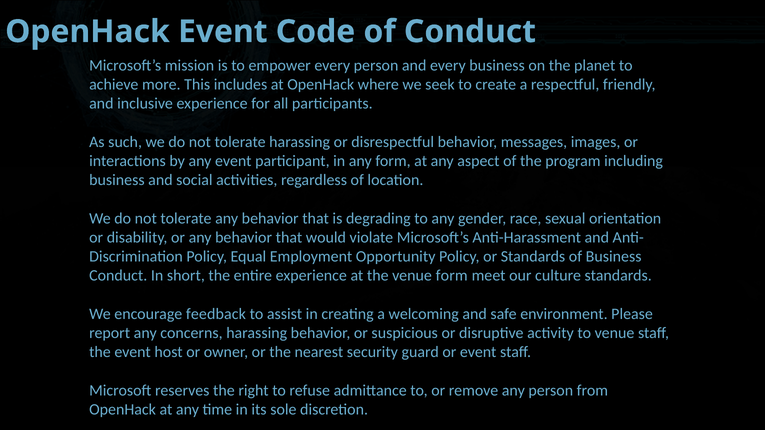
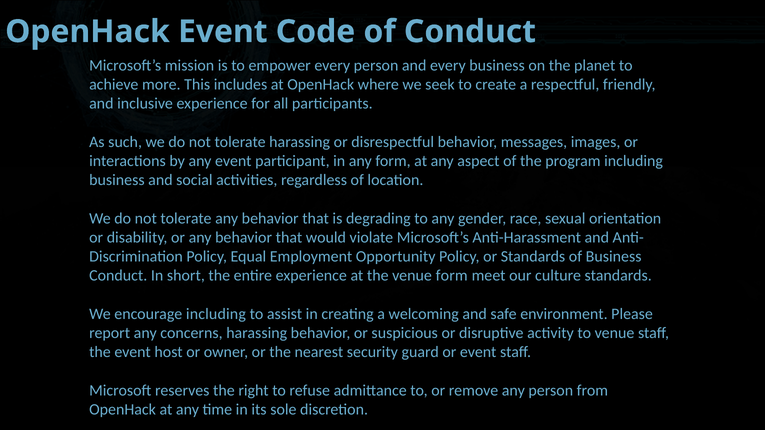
encourage feedback: feedback -> including (216, 314)
